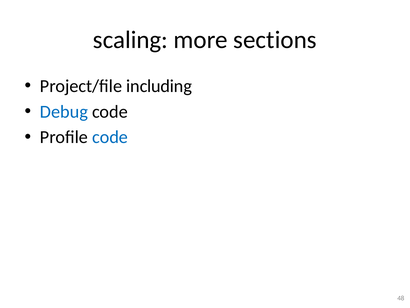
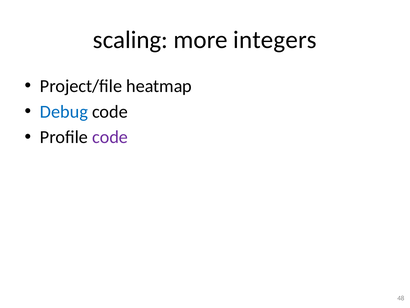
sections: sections -> integers (275, 40)
including: including -> heatmap (159, 86)
code colour: blue -> purple (110, 137)
